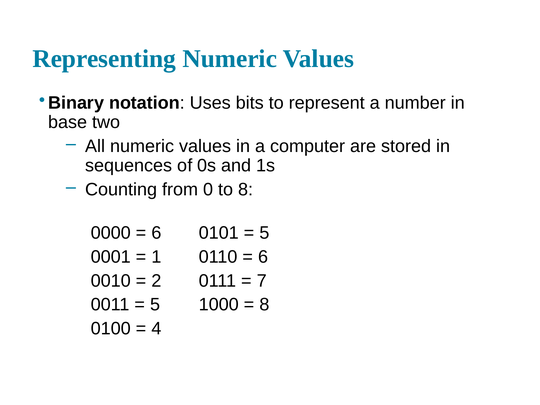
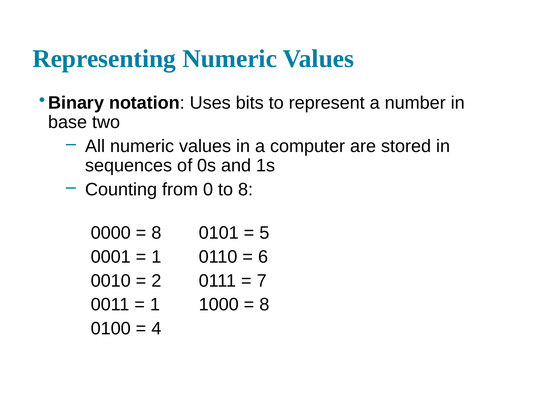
6: 6 -> 8 (156, 233)
5: 5 -> 1 (155, 305)
